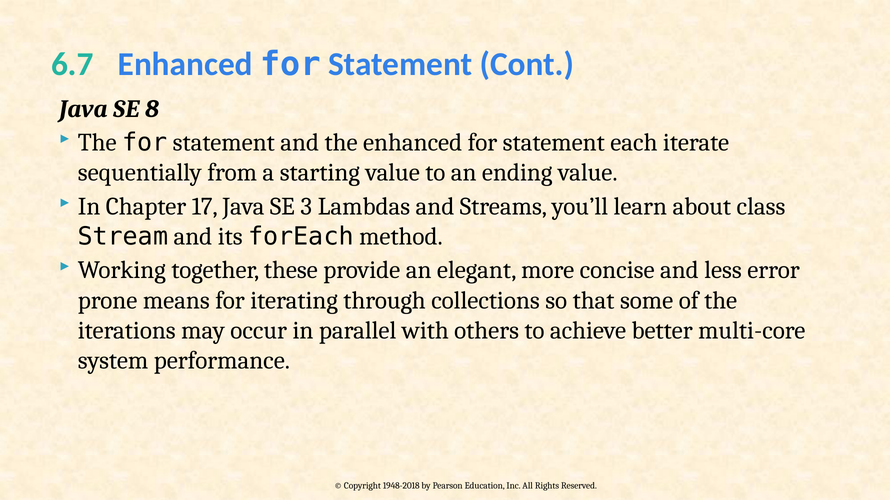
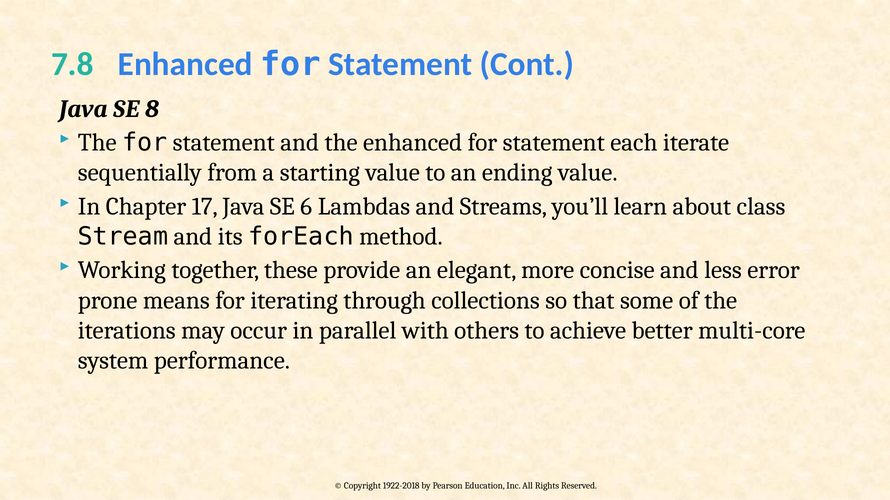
6.7: 6.7 -> 7.8 (72, 64)
3: 3 -> 6 (306, 207)
1948-2018: 1948-2018 -> 1922-2018 (401, 486)
